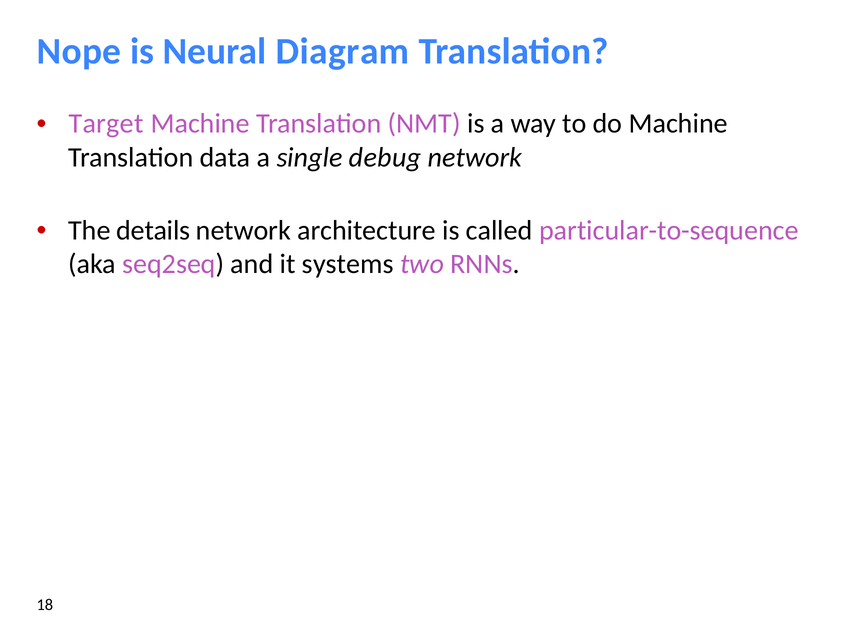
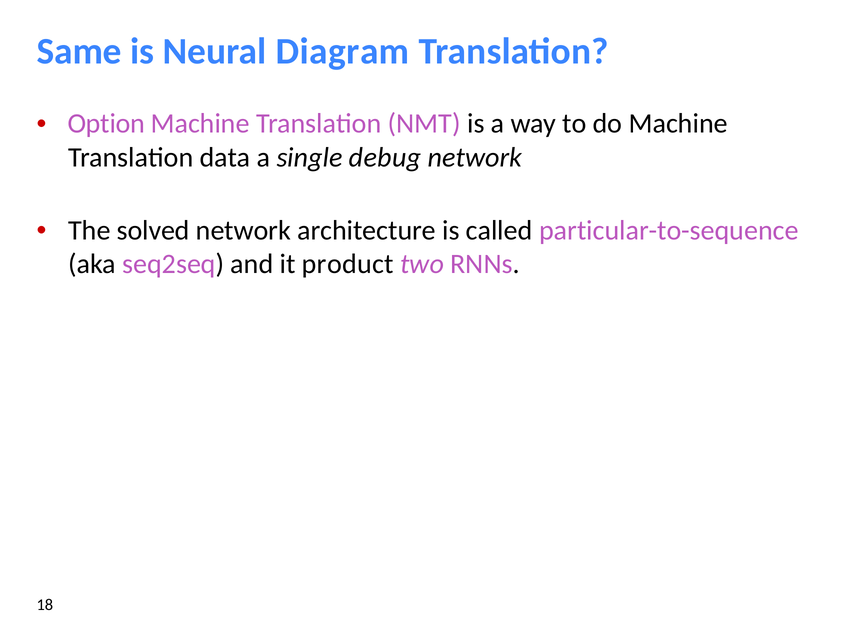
Nope: Nope -> Same (79, 52)
Target: Target -> Option (106, 124)
details: details -> solved (153, 231)
systems: systems -> product (348, 264)
